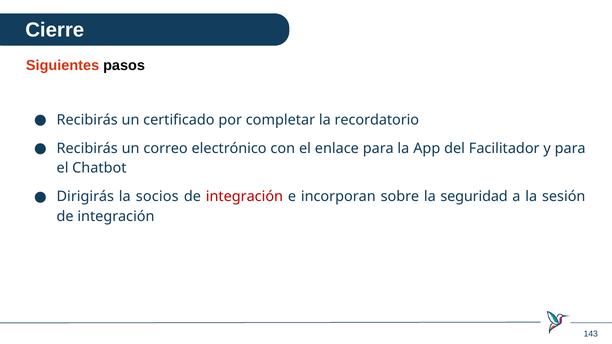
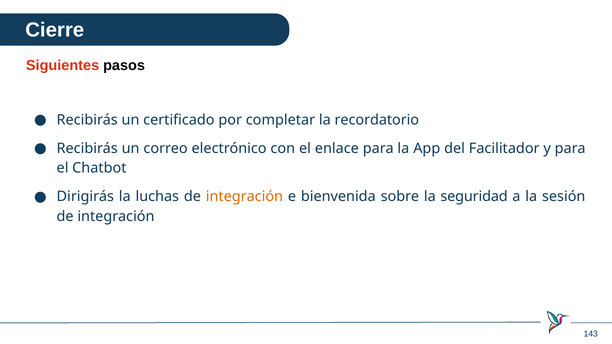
socios: socios -> luchas (157, 197)
integración colour: red -> orange (244, 197)
incorporan: incorporan -> bienvenida (338, 197)
